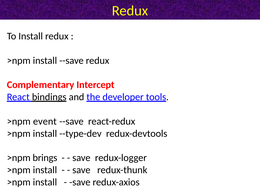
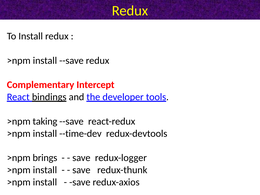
event: event -> taking (45, 121)
--type-dev: --type-dev -> --time-dev (80, 134)
